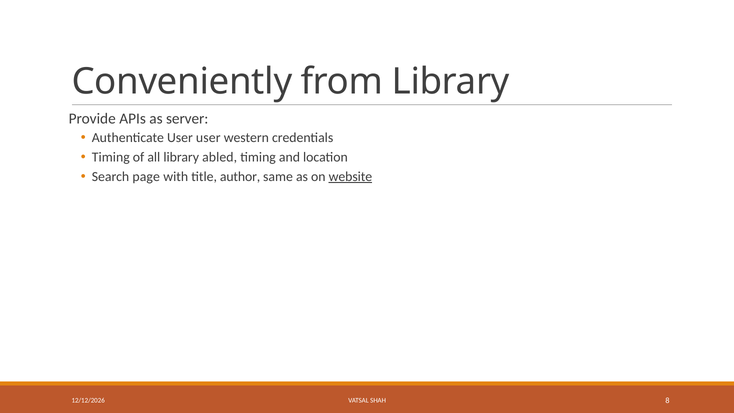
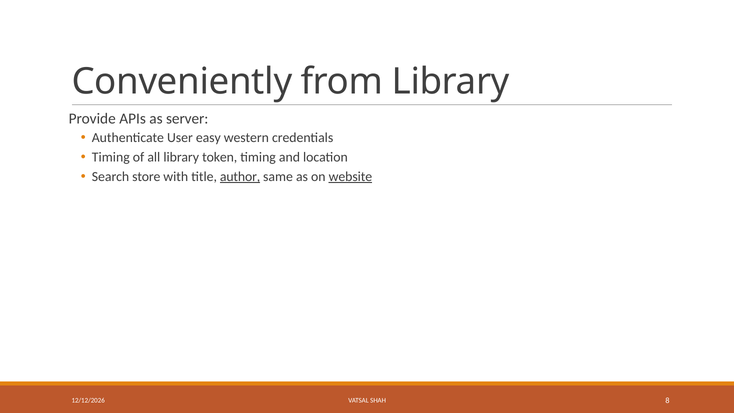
User user: user -> easy (208, 138)
abled: abled -> token (220, 157)
page: page -> store (146, 176)
author underline: none -> present (240, 176)
